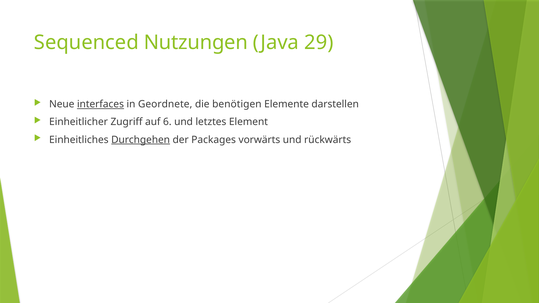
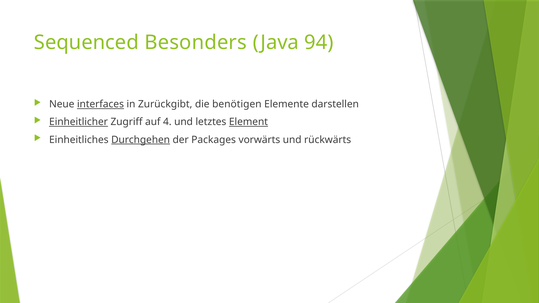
Nutzungen: Nutzungen -> Besonders (196, 43)
29: 29 -> 94 (319, 43)
Geordnete: Geordnete -> Zurückgibt (165, 104)
Einheitlicher underline: none -> present (79, 122)
6: 6 -> 4 (167, 122)
Element underline: none -> present (248, 122)
